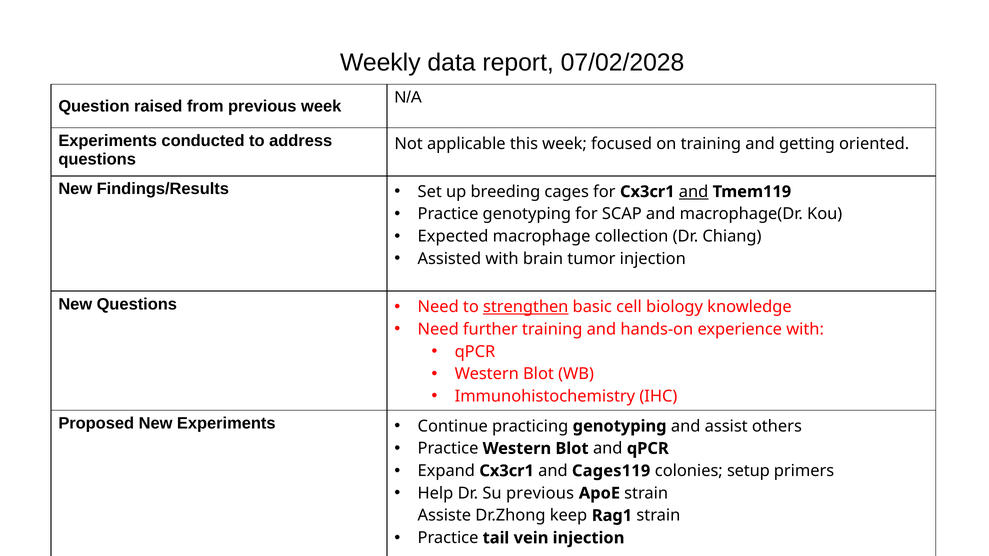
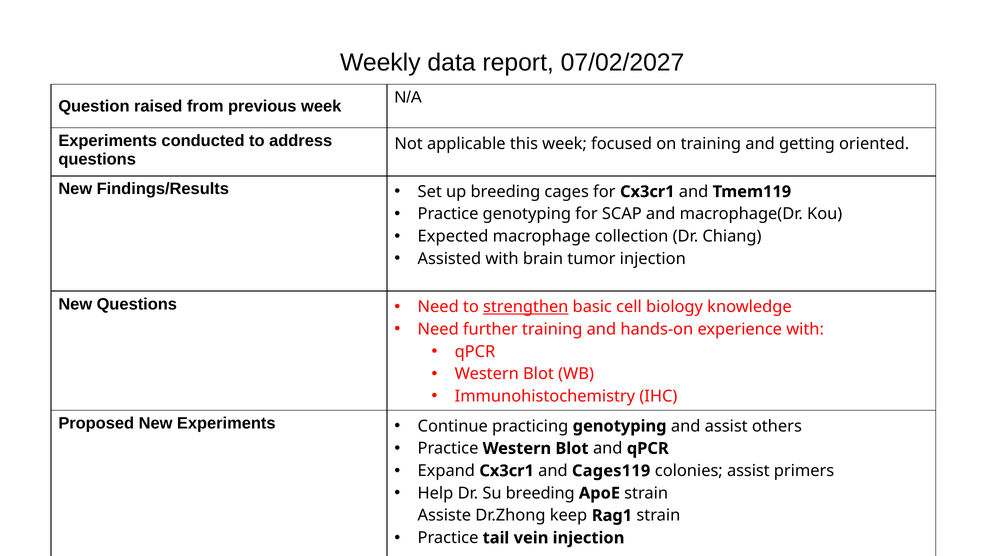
07/02/2028: 07/02/2028 -> 07/02/2027 (623, 62)
and underline: present -> none (694, 192)
colonies setup: setup -> assist (748, 471)
Su previous: previous -> breeding (540, 493)
